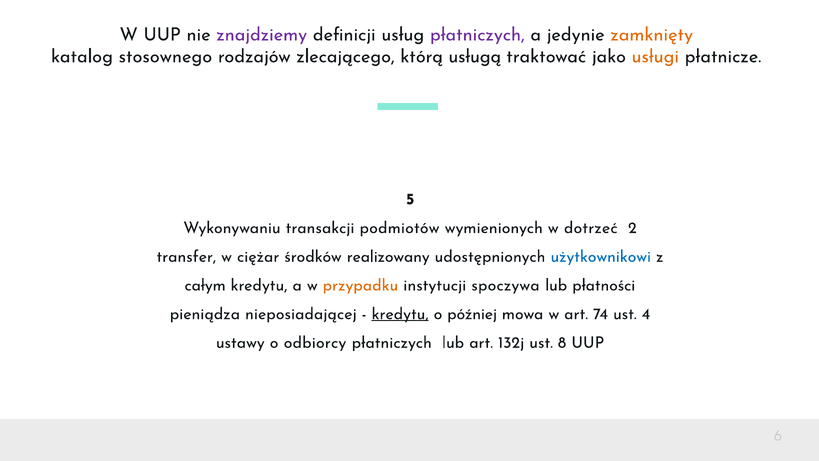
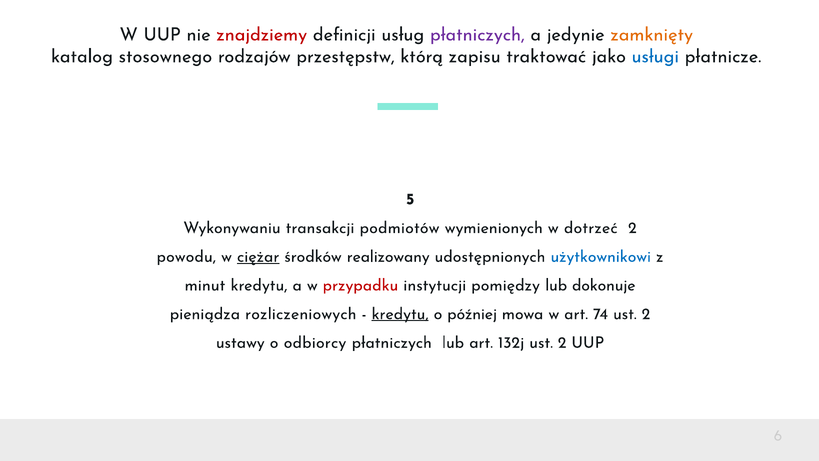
znajdziemy colour: purple -> red (262, 34)
zlecającego: zlecającego -> przestępstw (345, 56)
usługą: usługą -> zapisu (475, 56)
usługi colour: orange -> blue (655, 56)
transfer: transfer -> powodu (186, 256)
ciężar underline: none -> present (258, 256)
całym: całym -> minut (205, 285)
przypadku colour: orange -> red (360, 285)
spoczywa: spoczywa -> pomiędzy (506, 285)
płatności: płatności -> dokonuje (604, 285)
nieposiadającej: nieposiadającej -> rozliczeniowych (301, 314)
74 ust 4: 4 -> 2 (646, 314)
132j ust 8: 8 -> 2 (562, 342)
